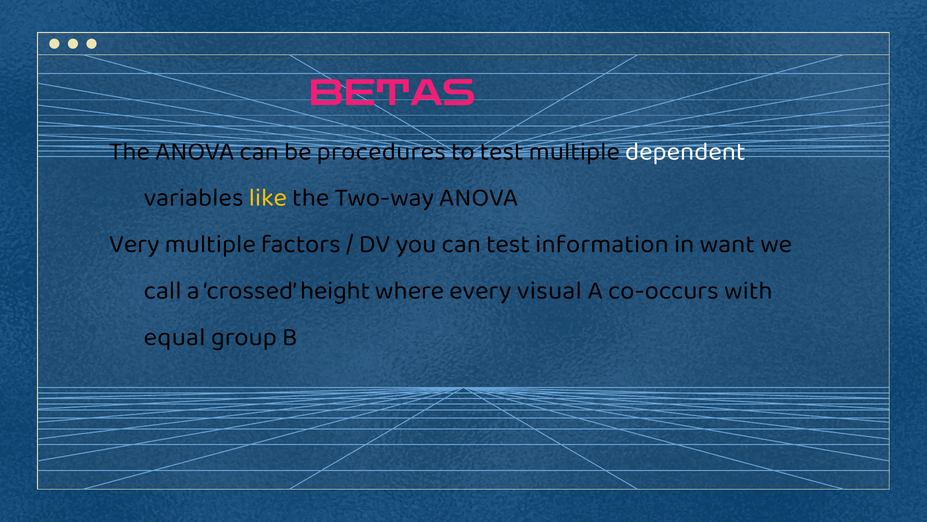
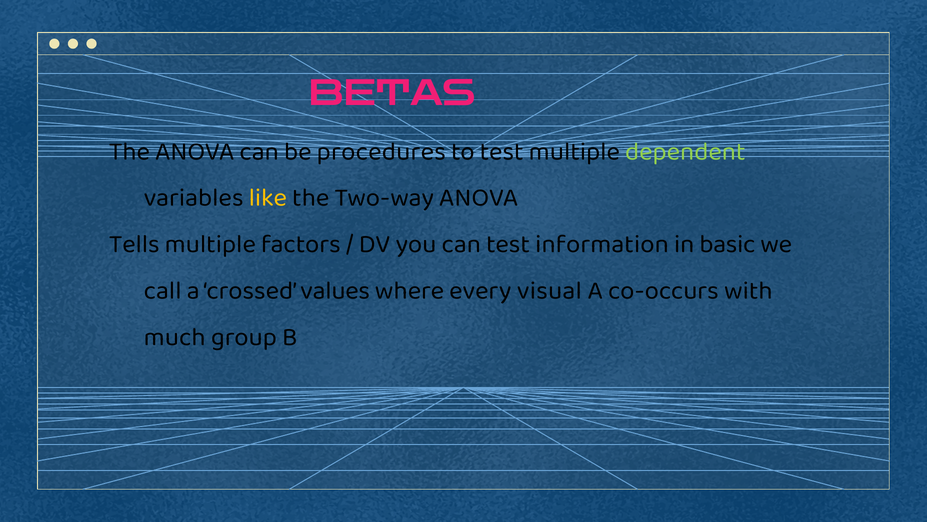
dependent colour: white -> light green (685, 151)
Very: Very -> Tells (134, 244)
want: want -> basic (727, 244)
height: height -> values (335, 290)
equal: equal -> much (175, 336)
